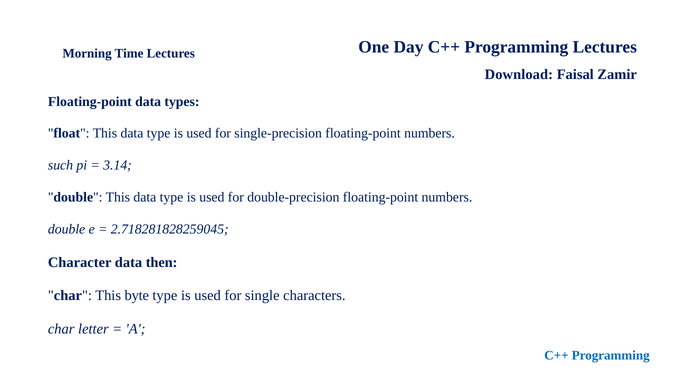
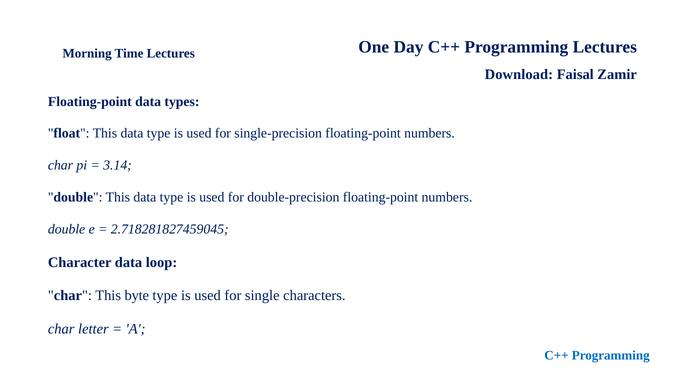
such: such -> char (60, 165)
2.718281828259045: 2.718281828259045 -> 2.718281827459045 (170, 229)
then: then -> loop (162, 262)
